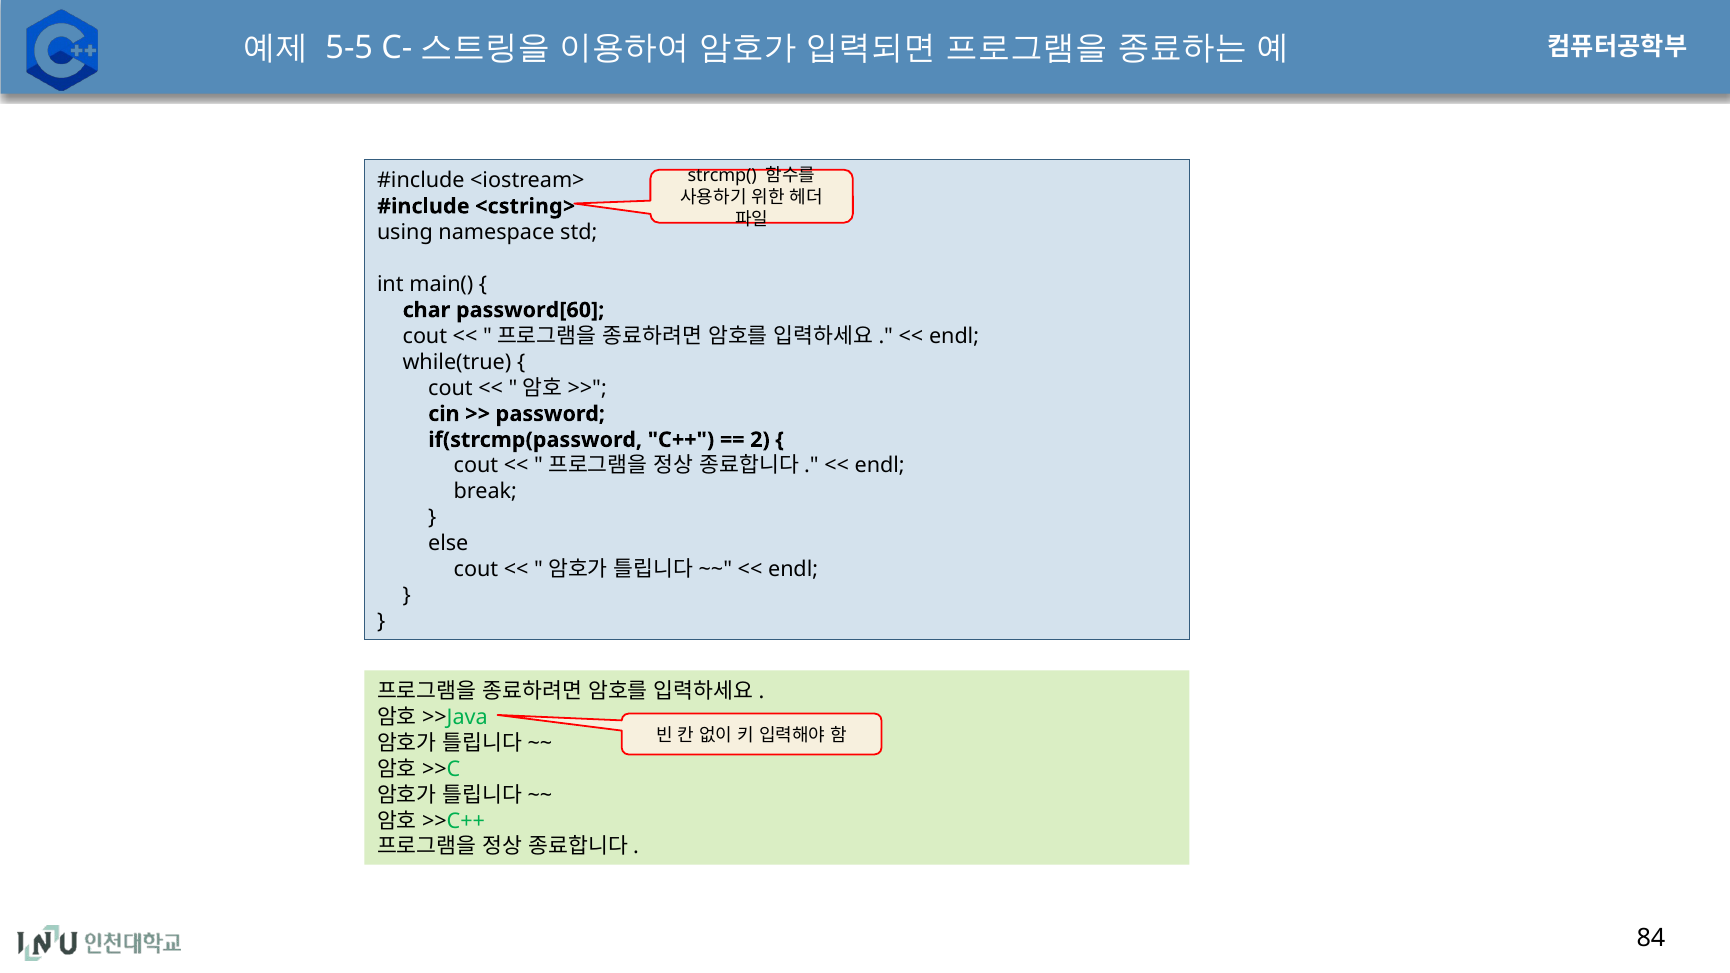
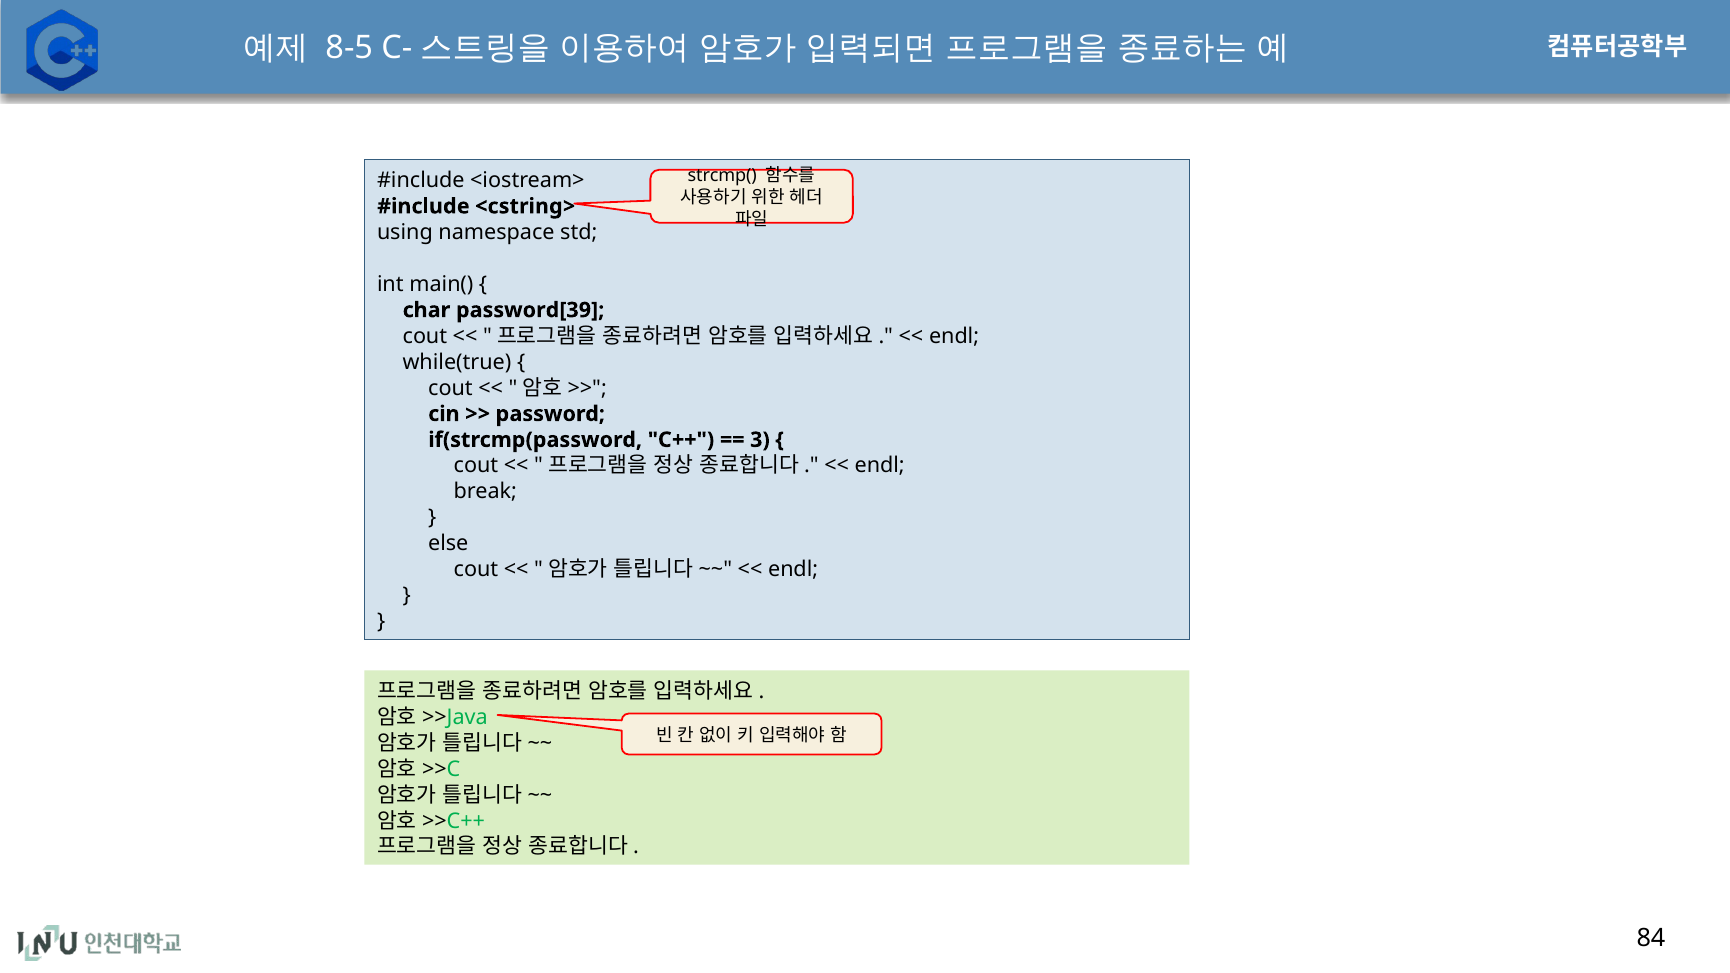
5-5: 5-5 -> 8-5 (349, 48)
password[60: password[60 -> password[39 (530, 310)
2: 2 -> 3 (760, 440)
